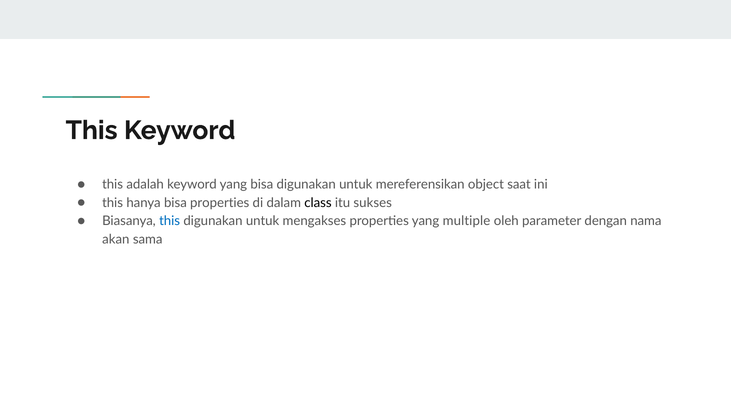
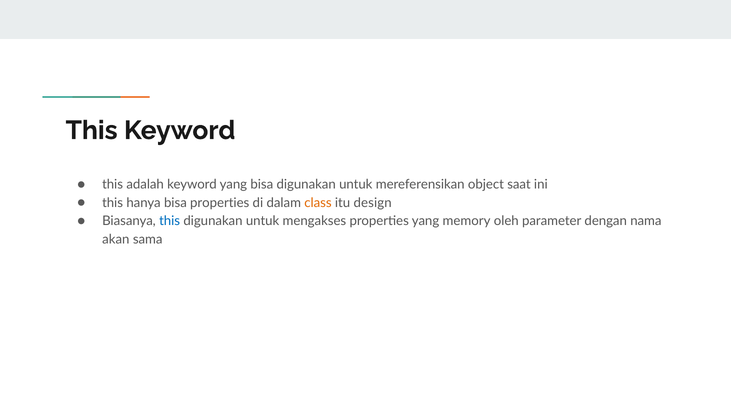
class colour: black -> orange (318, 203)
sukses: sukses -> design (373, 203)
multiple: multiple -> memory (467, 221)
